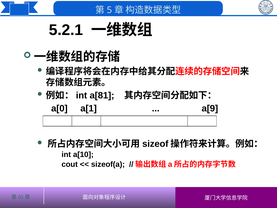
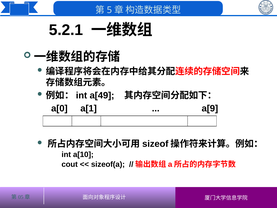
a[81: a[81 -> a[49 (102, 95)
